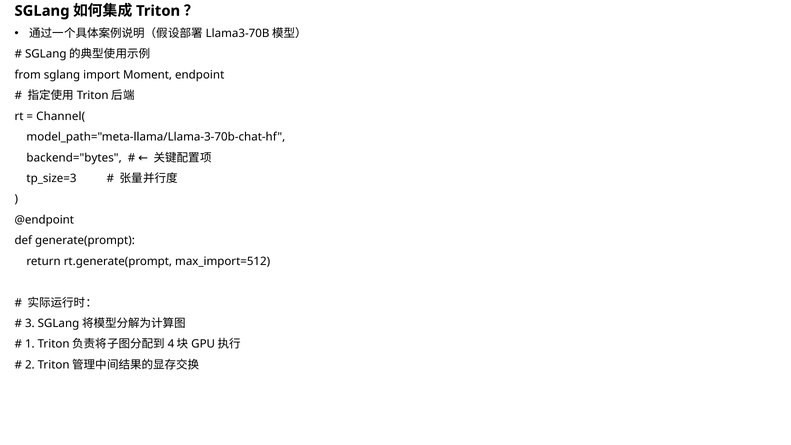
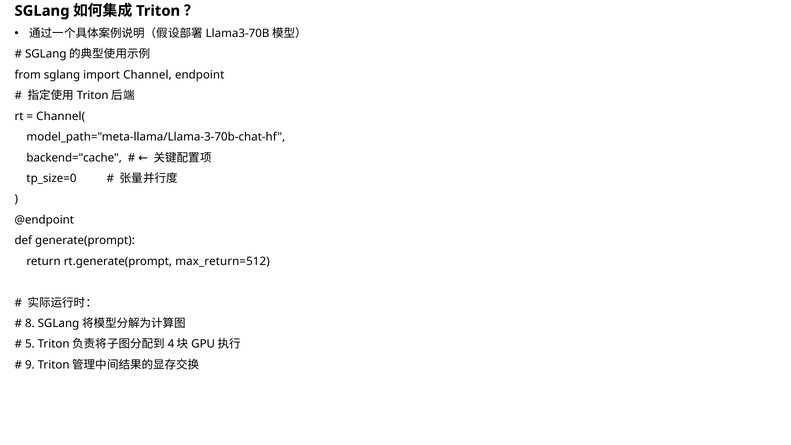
Moment: Moment -> Channel (147, 75)
backend="bytes: backend="bytes -> backend="cache (74, 158)
tp_size=3: tp_size=3 -> tp_size=0 (52, 178)
max_import=512: max_import=512 -> max_return=512 (223, 261)
3: 3 -> 8 (30, 323)
1: 1 -> 5 (30, 344)
2: 2 -> 9 (30, 365)
